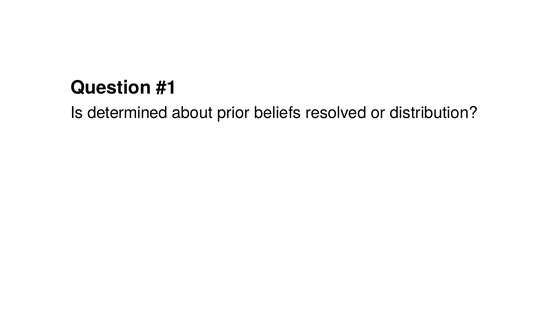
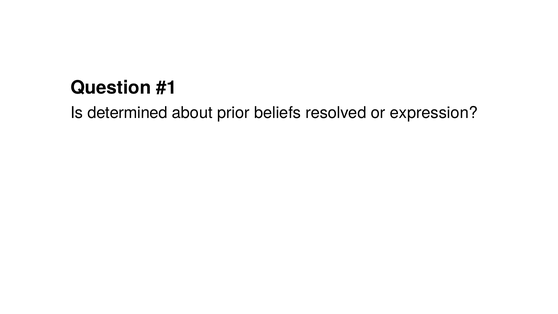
distribution: distribution -> expression (434, 113)
